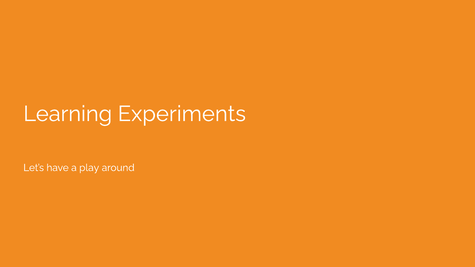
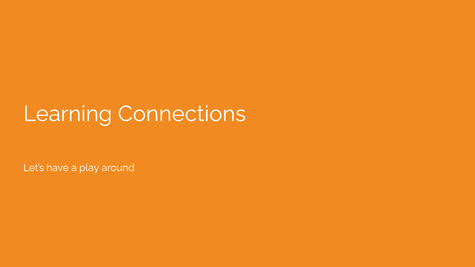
Experiments: Experiments -> Connections (182, 114)
